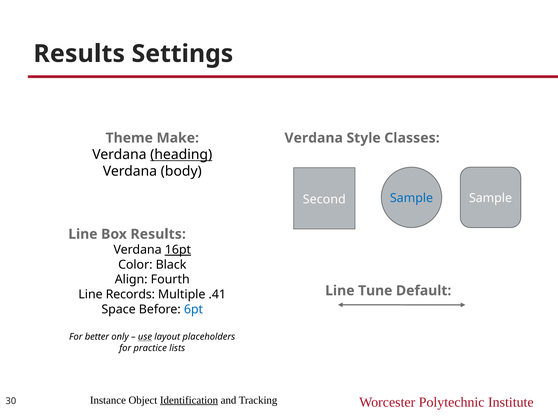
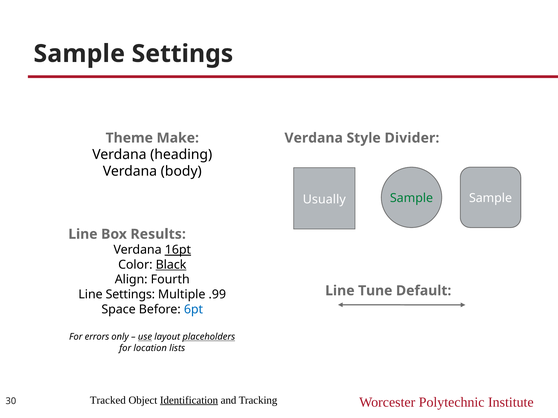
Results: Results -> Sample (79, 54)
Classes: Classes -> Divider (412, 138)
heading underline: present -> none (181, 155)
Sample colour: blue -> green (411, 198)
Second: Second -> Usually (324, 199)
Black underline: none -> present (171, 265)
Line Records: Records -> Settings (130, 295)
.41: .41 -> .99 (217, 295)
better: better -> errors (97, 337)
placeholders underline: none -> present (209, 337)
practice: practice -> location (150, 348)
Instance: Instance -> Tracked (108, 401)
